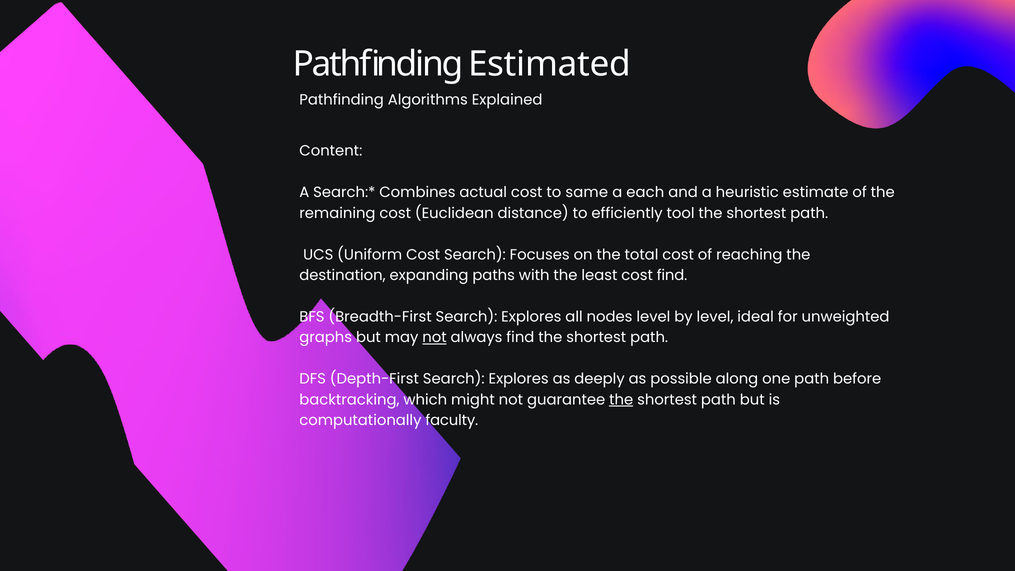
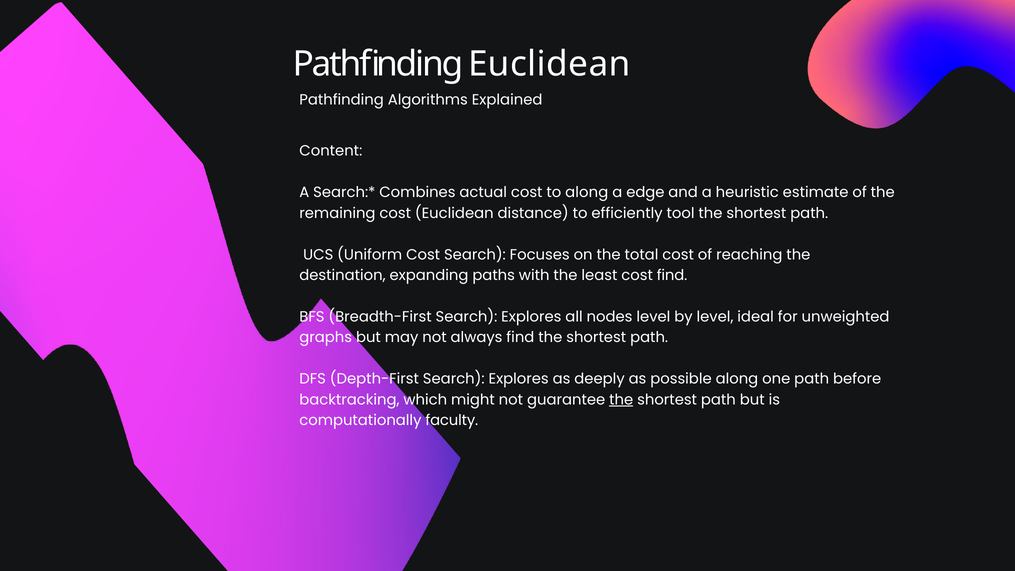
Pathfinding Estimated: Estimated -> Euclidean (549, 64)
to same: same -> along (587, 192)
each: each -> edge (645, 192)
not underline: present -> none (434, 337)
